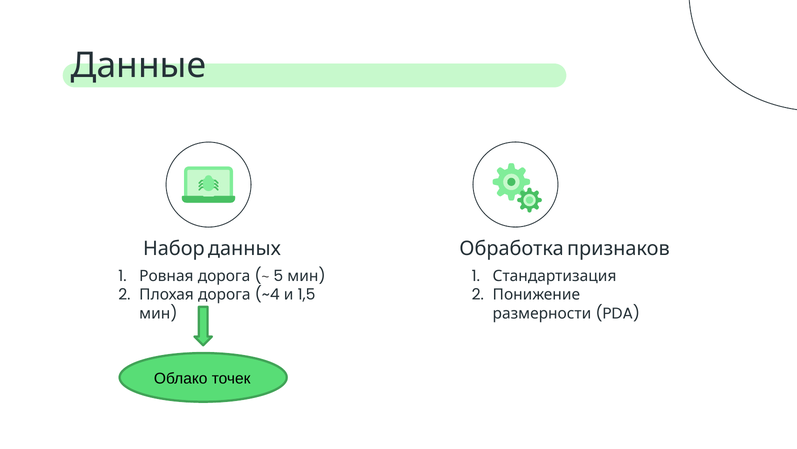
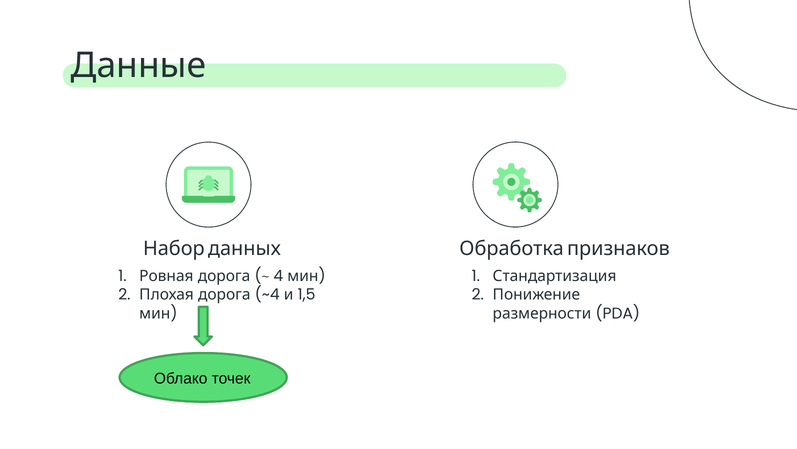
5: 5 -> 4 (278, 276)
